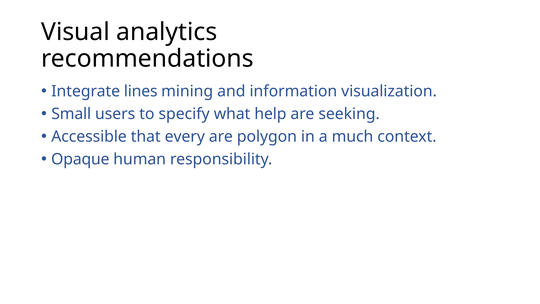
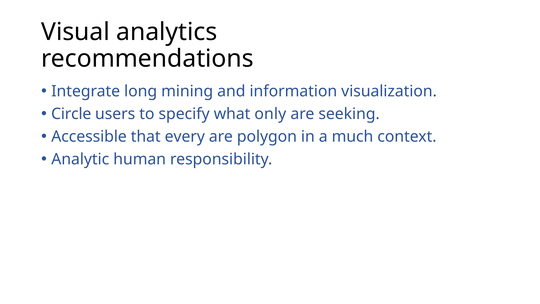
lines: lines -> long (141, 91)
Small: Small -> Circle (71, 114)
help: help -> only (270, 114)
Opaque: Opaque -> Analytic (80, 159)
